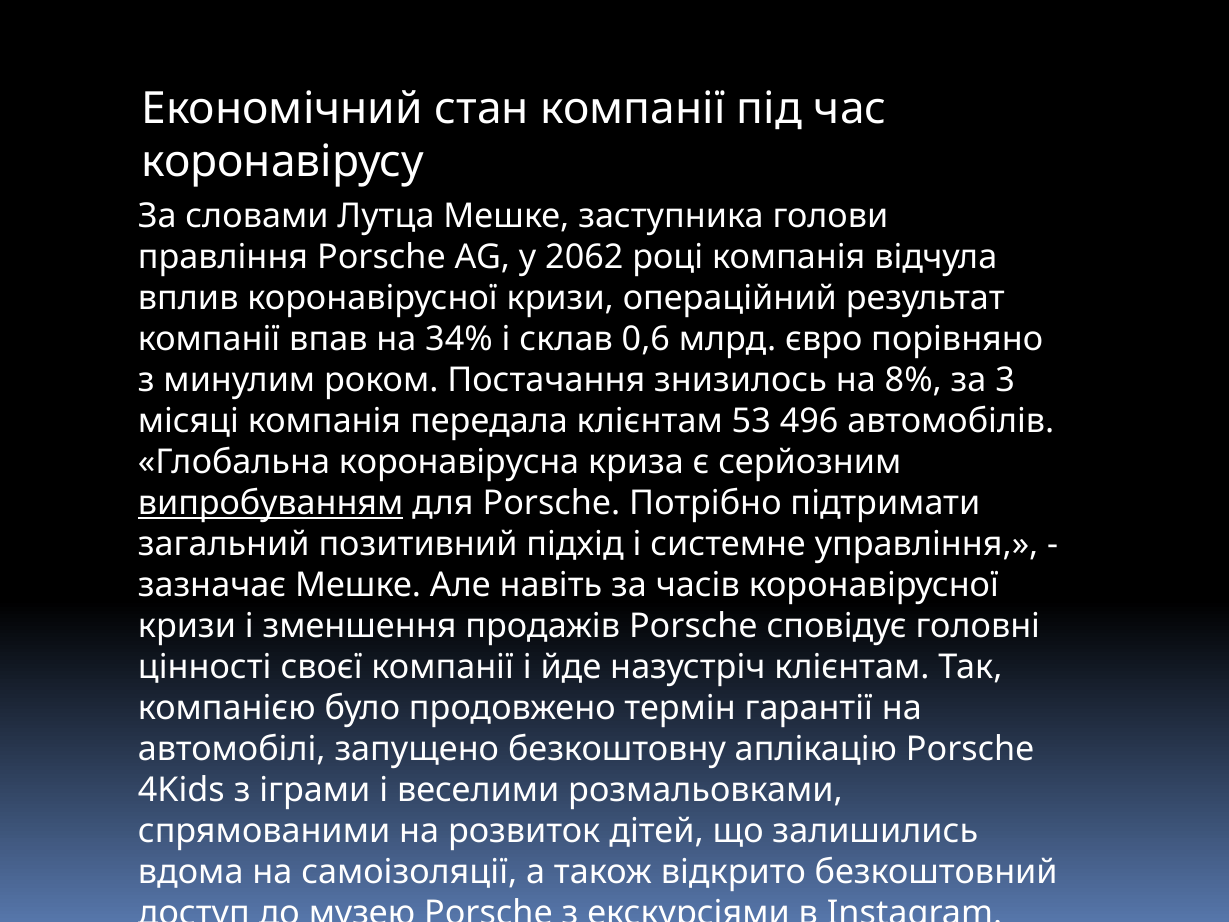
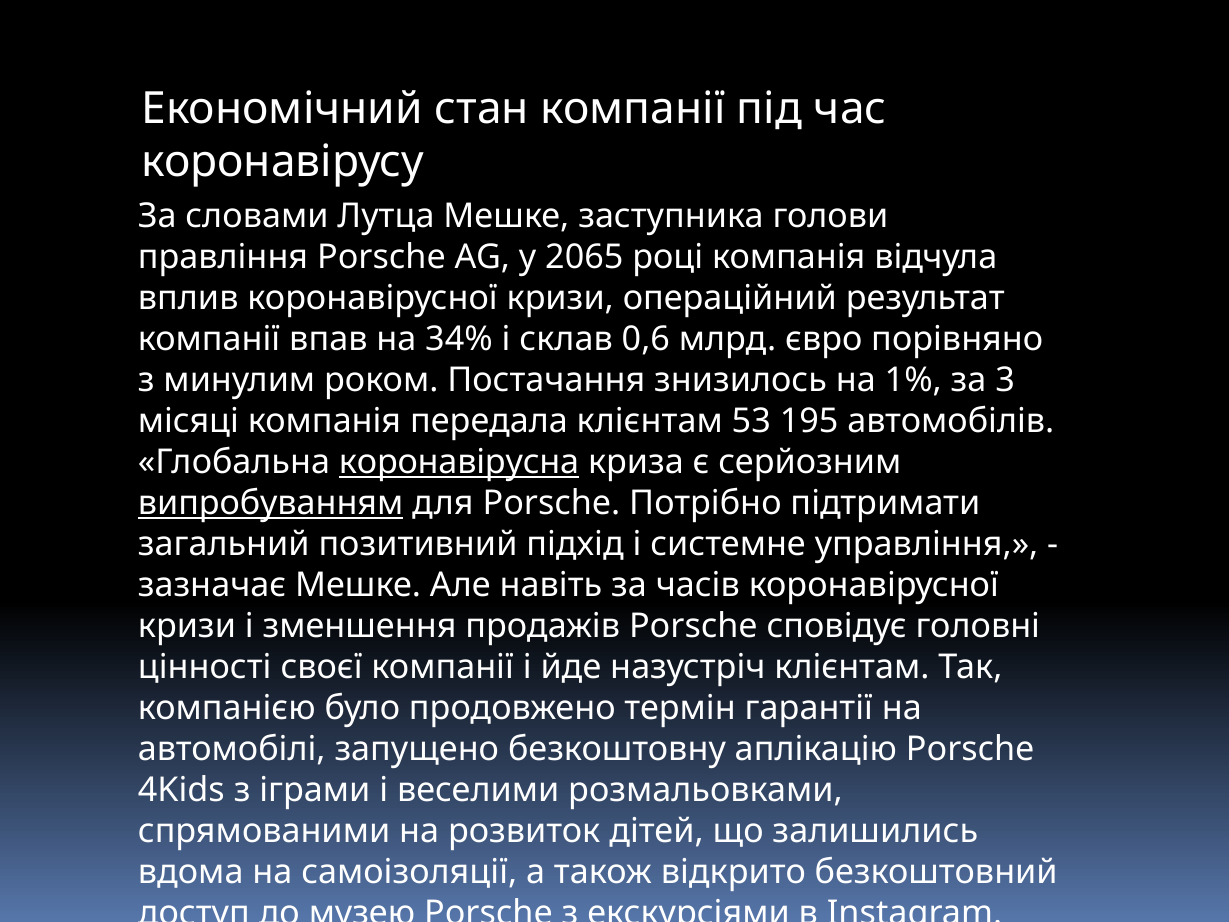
2062: 2062 -> 2065 (584, 258)
8%: 8% -> 1% (913, 381)
496: 496 -> 195 (809, 421)
коронавірусна underline: none -> present (459, 462)
